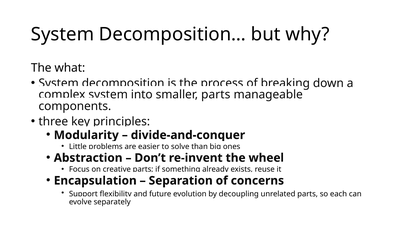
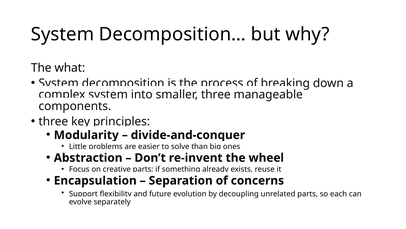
smaller parts: parts -> three (216, 94)
